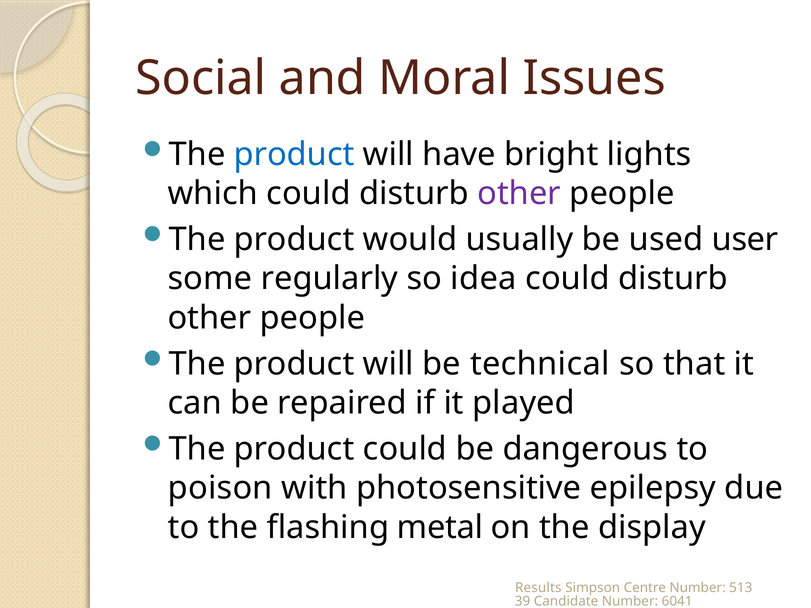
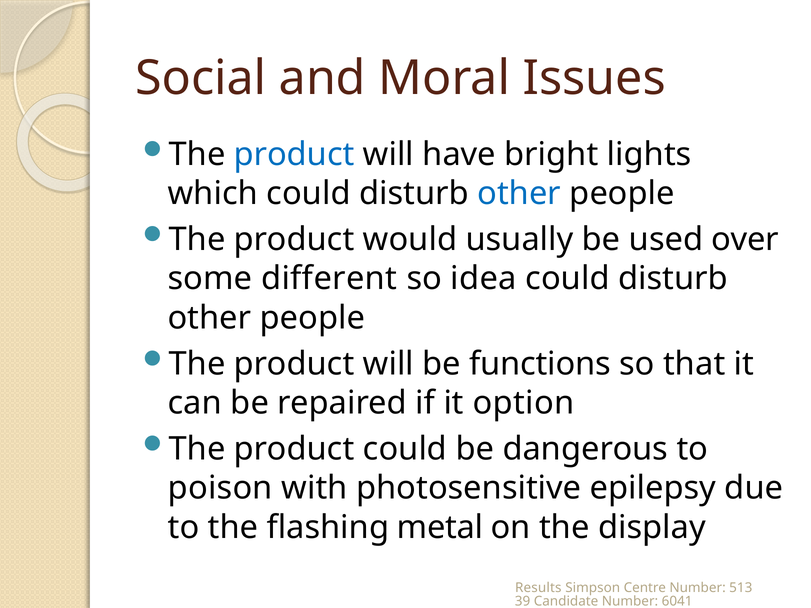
other colour: purple -> blue (519, 194)
user: user -> over (745, 239)
regularly: regularly -> different (329, 279)
technical: technical -> functions (540, 364)
played: played -> option (524, 403)
